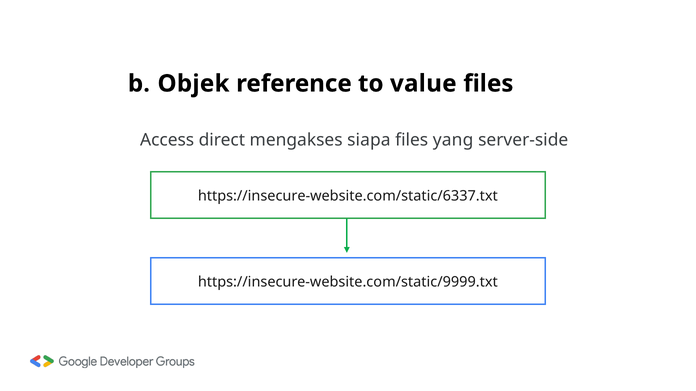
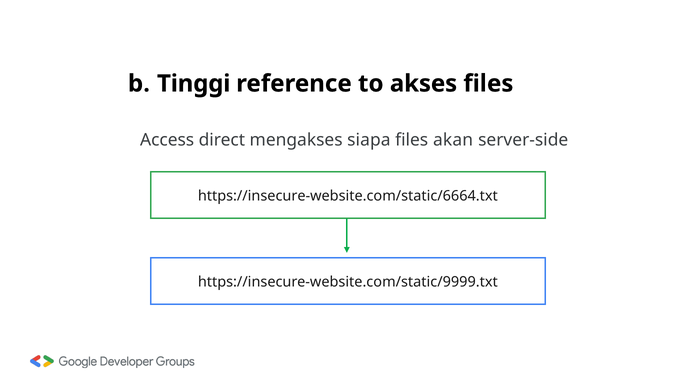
Objek: Objek -> Tinggi (194, 84)
value: value -> akses (424, 84)
yang: yang -> akan (453, 140)
https://insecure-website.com/static/6337.txt: https://insecure-website.com/static/6337.txt -> https://insecure-website.com/static/6664.txt (348, 196)
